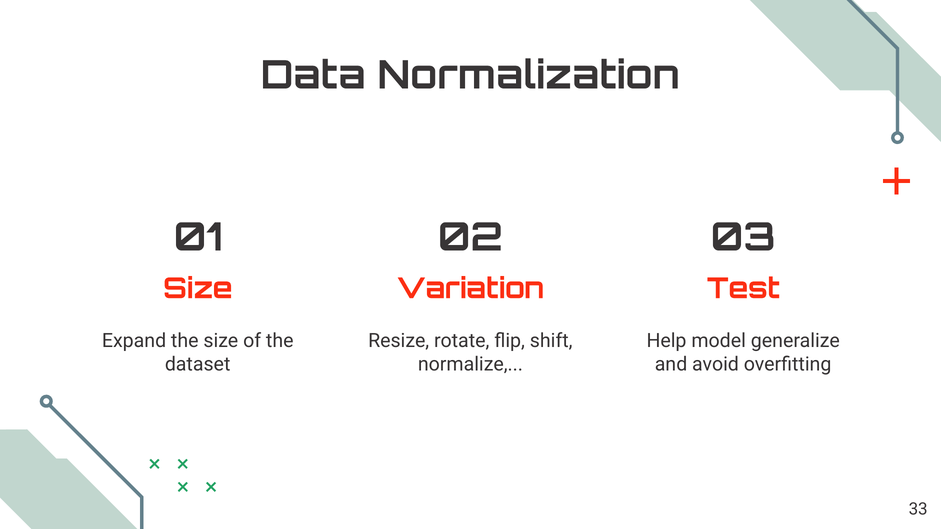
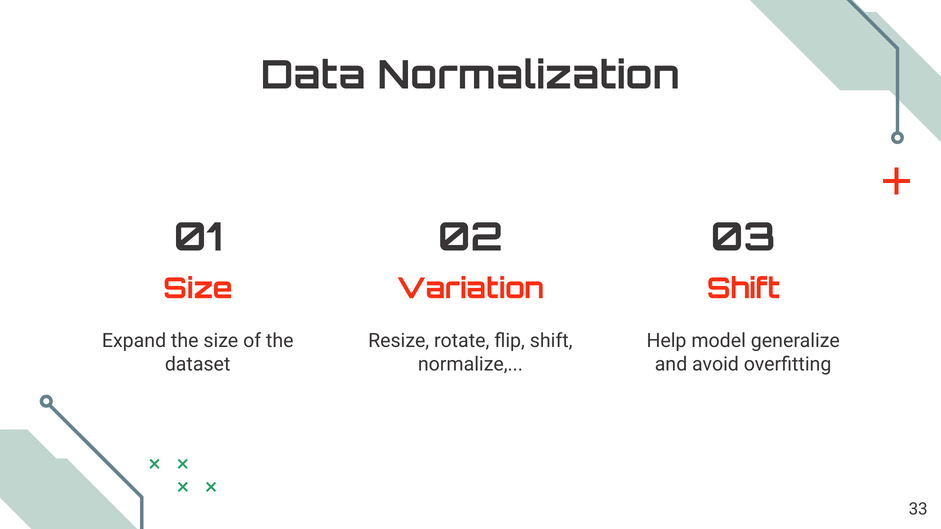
Test: Test -> Shift (743, 289)
